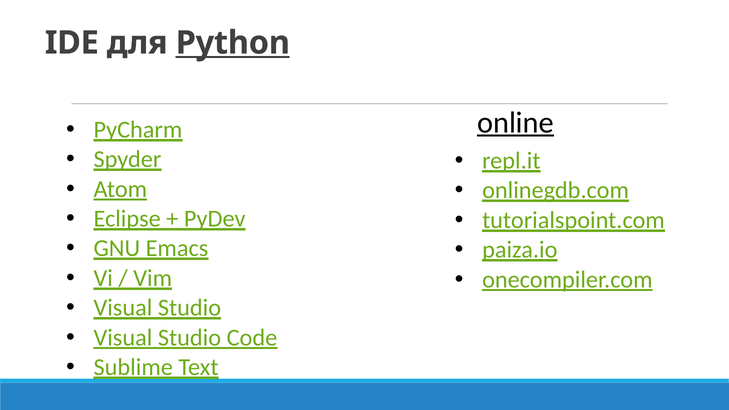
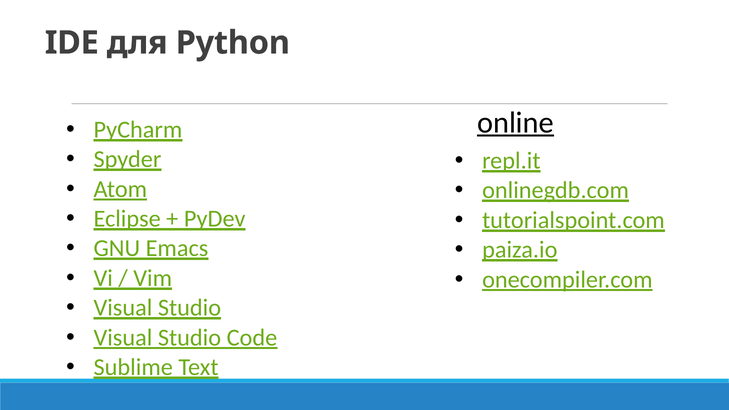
Python underline: present -> none (233, 43)
